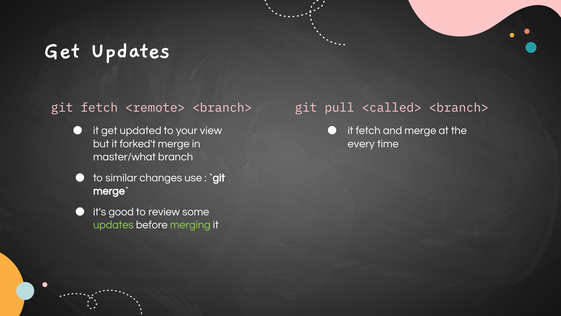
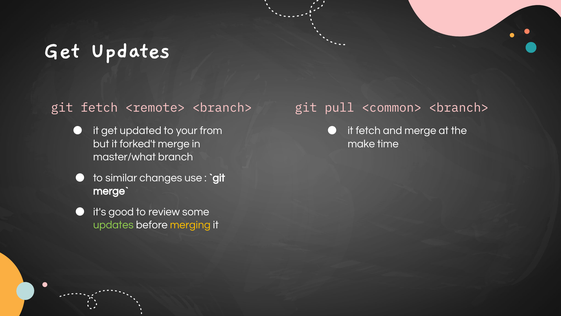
<called>: <called> -> <common> (392, 108)
view: view -> from (211, 130)
every: every -> make (361, 144)
merging colour: light green -> yellow (190, 225)
